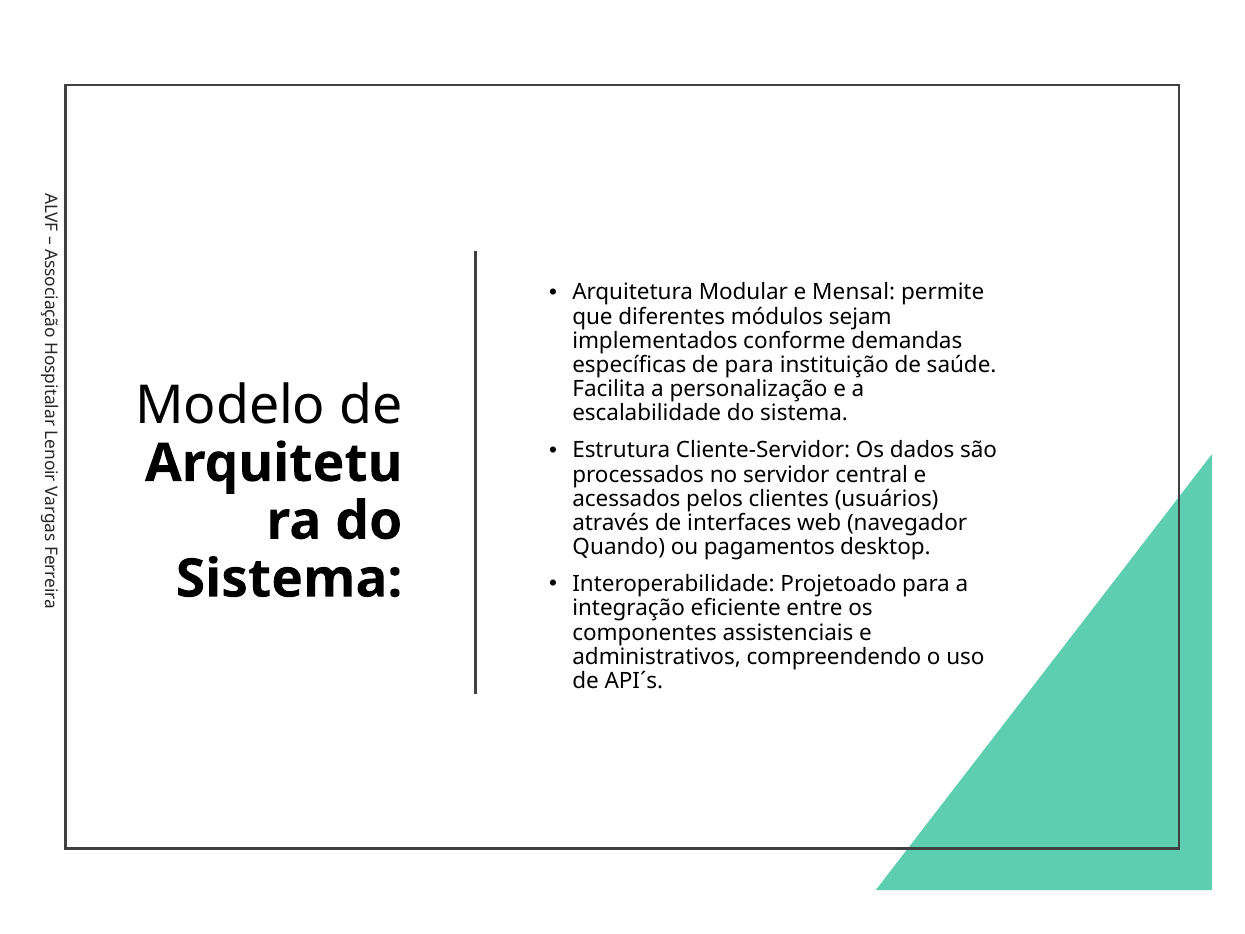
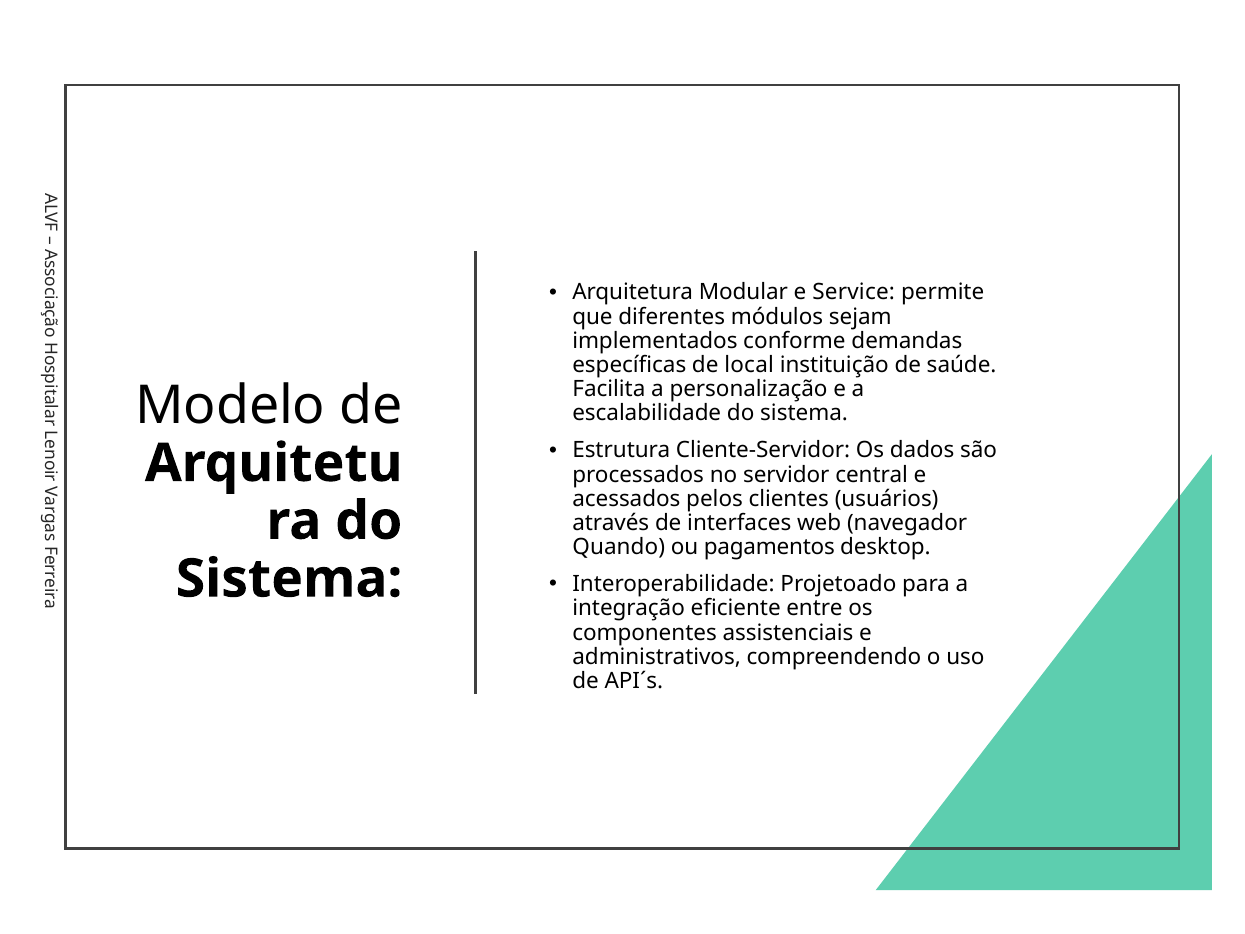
Mensal: Mensal -> Service (854, 292)
de para: para -> local (749, 365)
